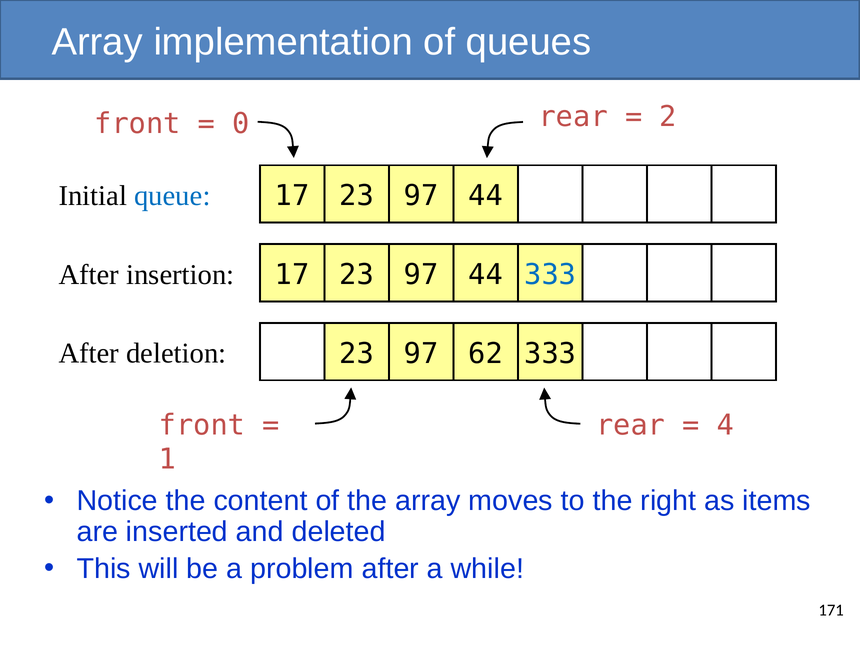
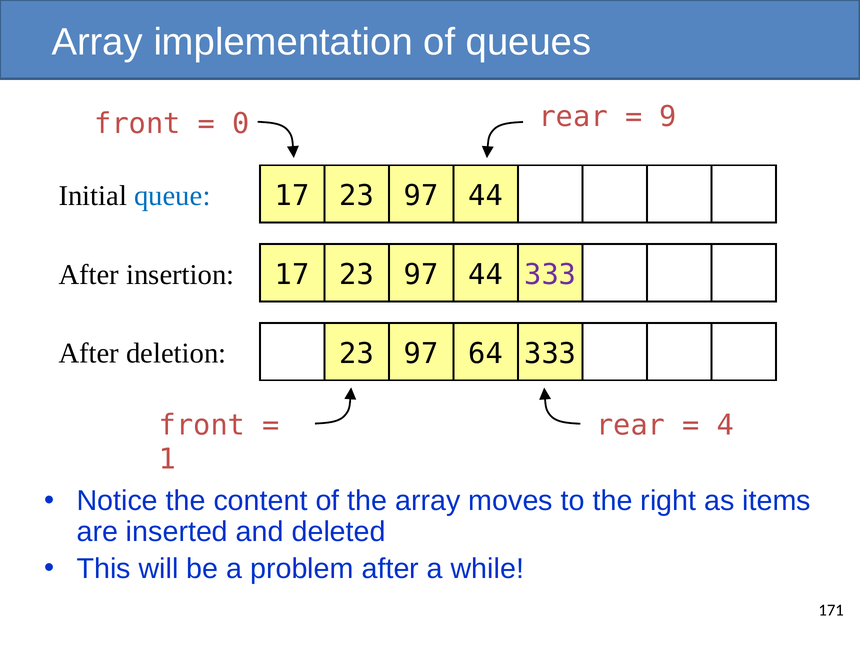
2: 2 -> 9 (668, 117)
333 colour: blue -> purple (550, 275)
62: 62 -> 64 (486, 354)
